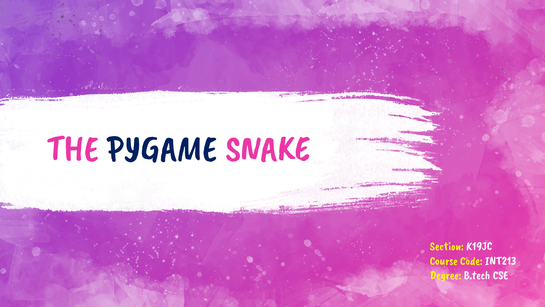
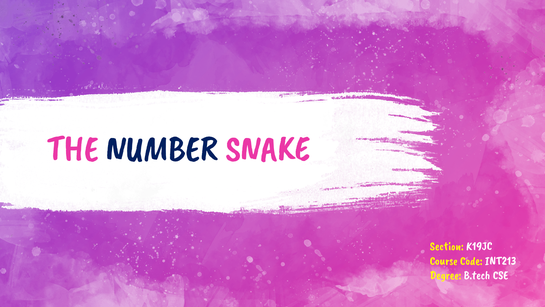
PYGAME: PYGAME -> NUMBER (162, 148)
